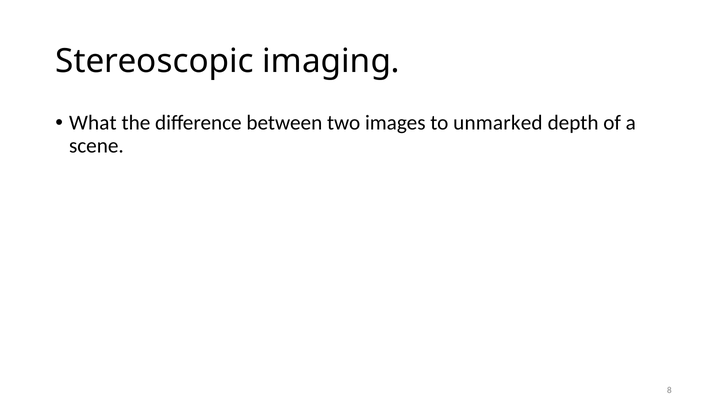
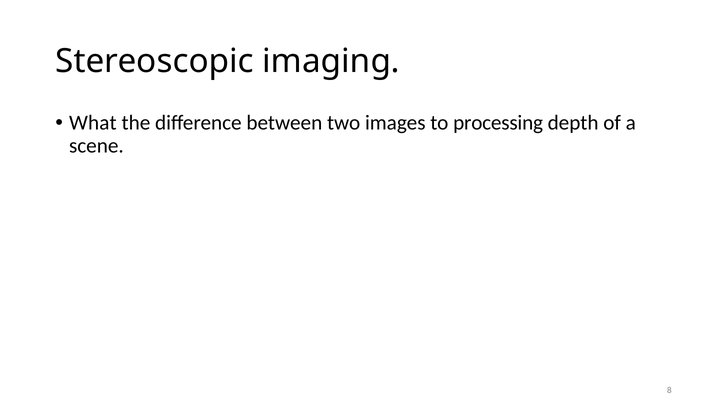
unmarked: unmarked -> processing (498, 123)
